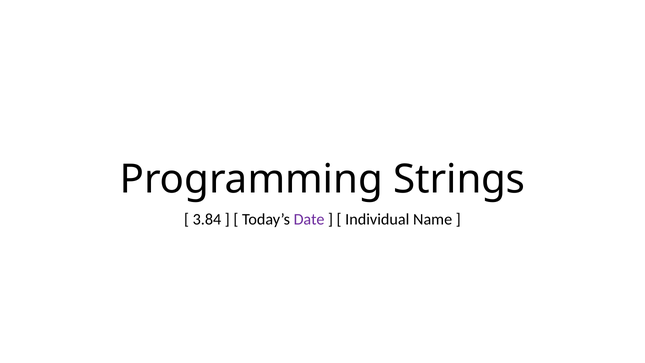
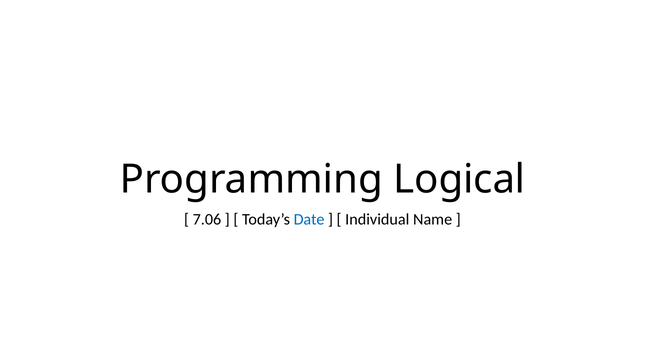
Strings: Strings -> Logical (459, 179)
3.84: 3.84 -> 7.06 (207, 219)
Date colour: purple -> blue (309, 219)
